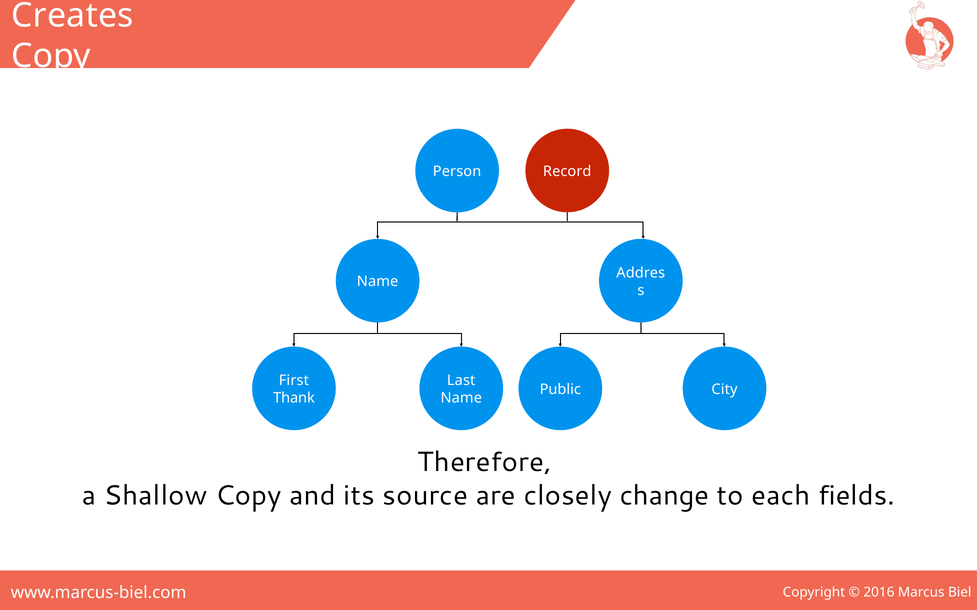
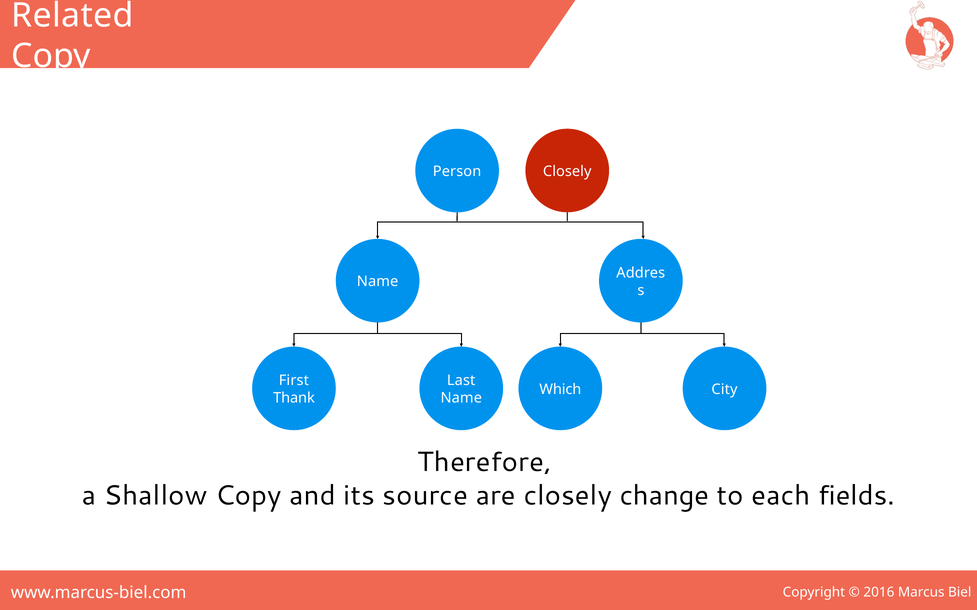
Creates: Creates -> Related (72, 16)
Record: Record -> Closely (567, 172)
Public: Public -> Which (560, 390)
